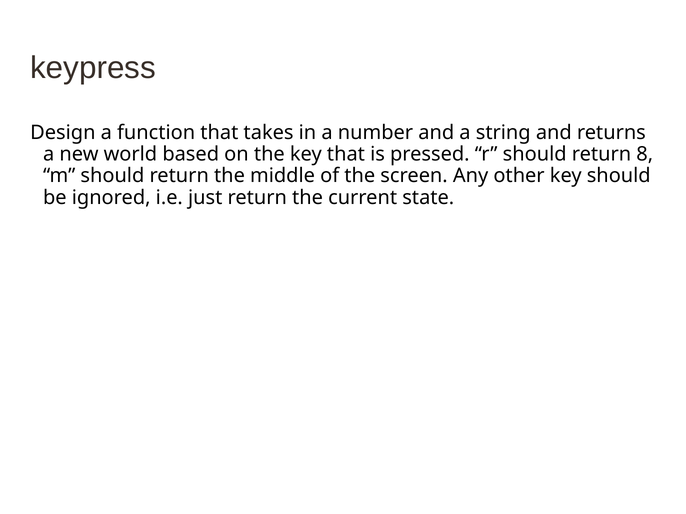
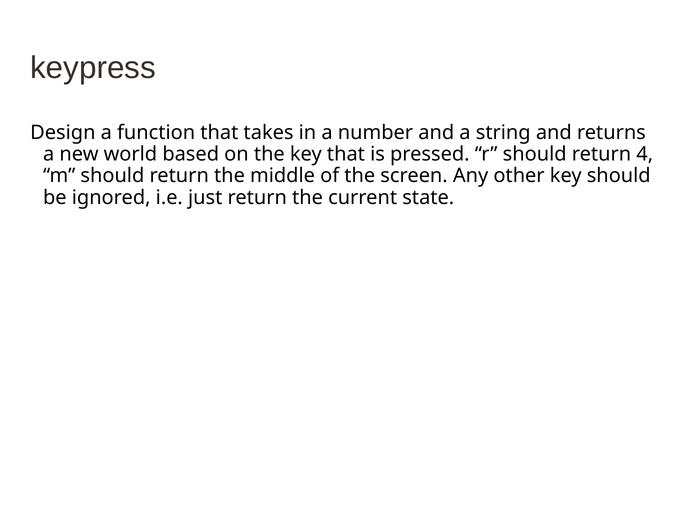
8: 8 -> 4 (645, 154)
